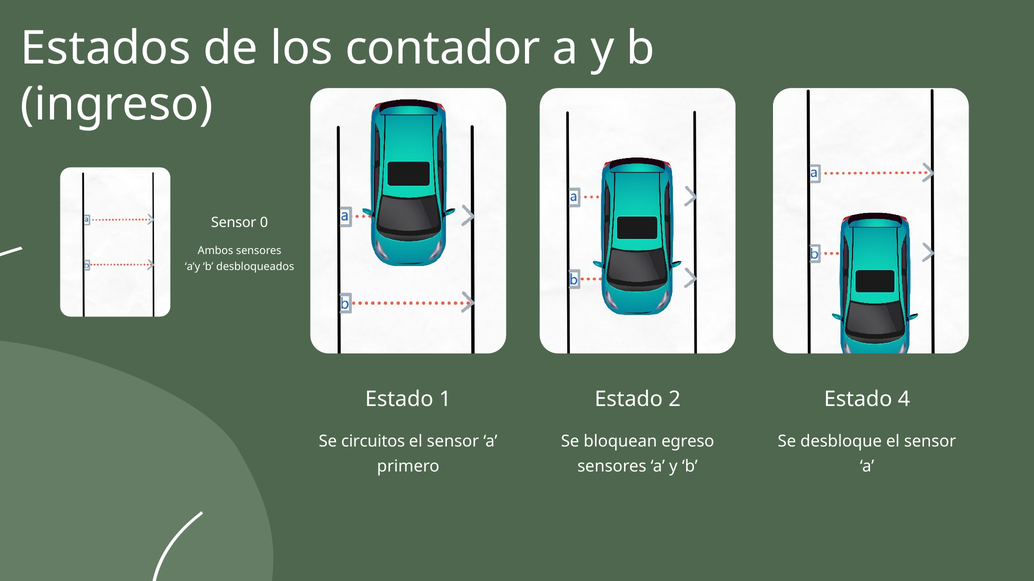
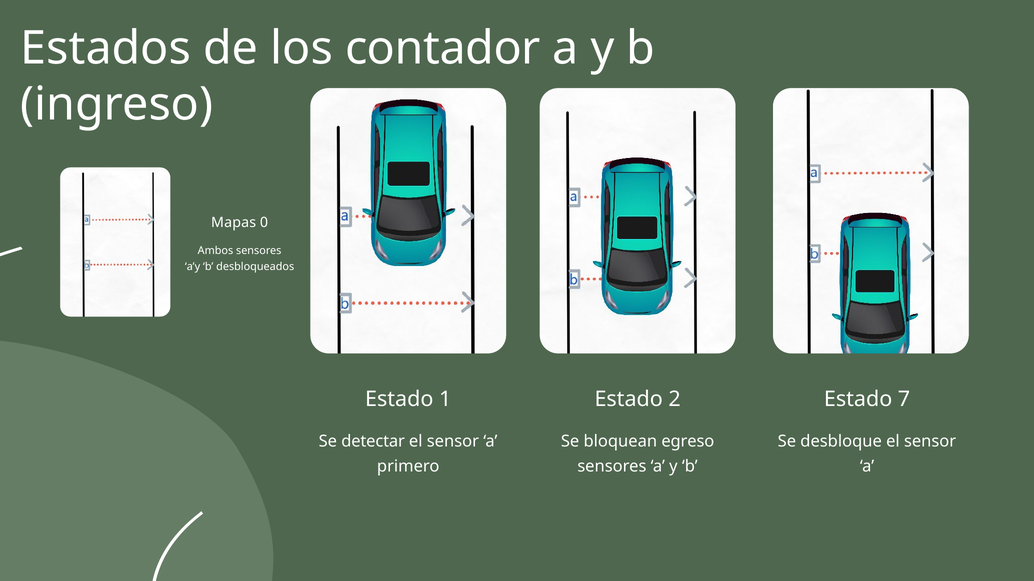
Sensor: Sensor -> Mapas (234, 223)
4: 4 -> 7 (904, 400)
circuitos: circuitos -> detectar (373, 442)
